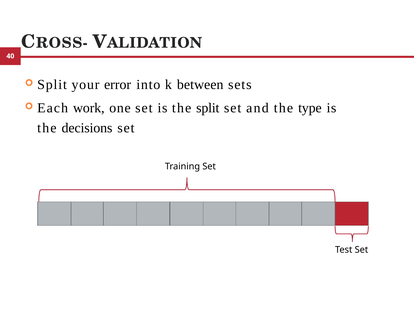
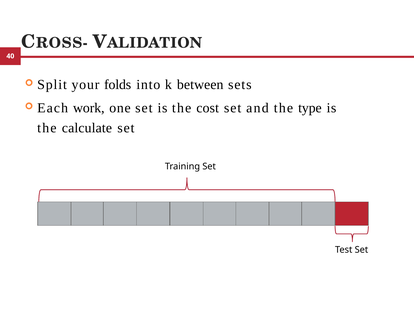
error: error -> folds (118, 85)
the split: split -> cost (208, 108)
decisions: decisions -> calculate (87, 128)
